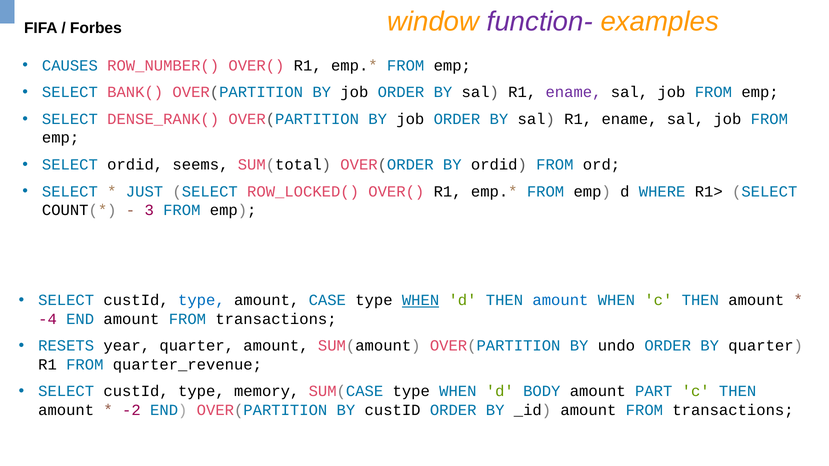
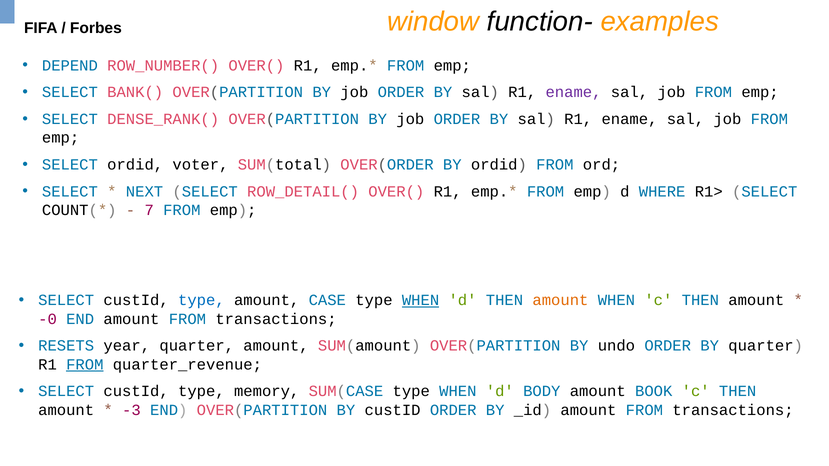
function- colour: purple -> black (540, 22)
CAUSES: CAUSES -> DEPEND (70, 65)
seems: seems -> voter (200, 165)
JUST: JUST -> NEXT (145, 192)
ROW_LOCKED(: ROW_LOCKED( -> ROW_DETAIL( (303, 192)
3: 3 -> 7 (149, 210)
amount colour: blue -> orange (560, 300)
-4: -4 -> -0 (48, 319)
FROM underline: none -> present (85, 365)
PART: PART -> BOOK (654, 392)
-2: -2 -> -3 (131, 410)
